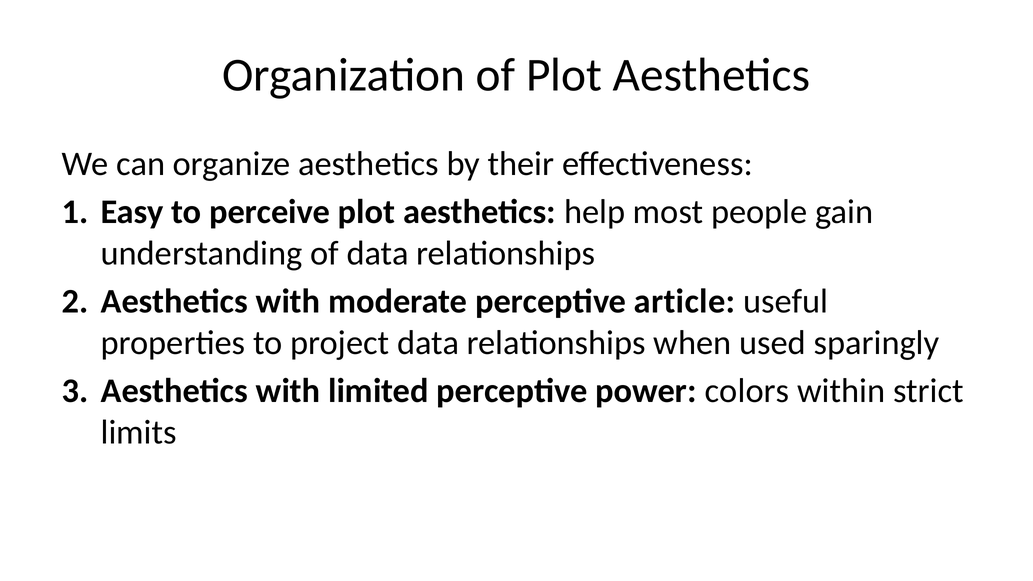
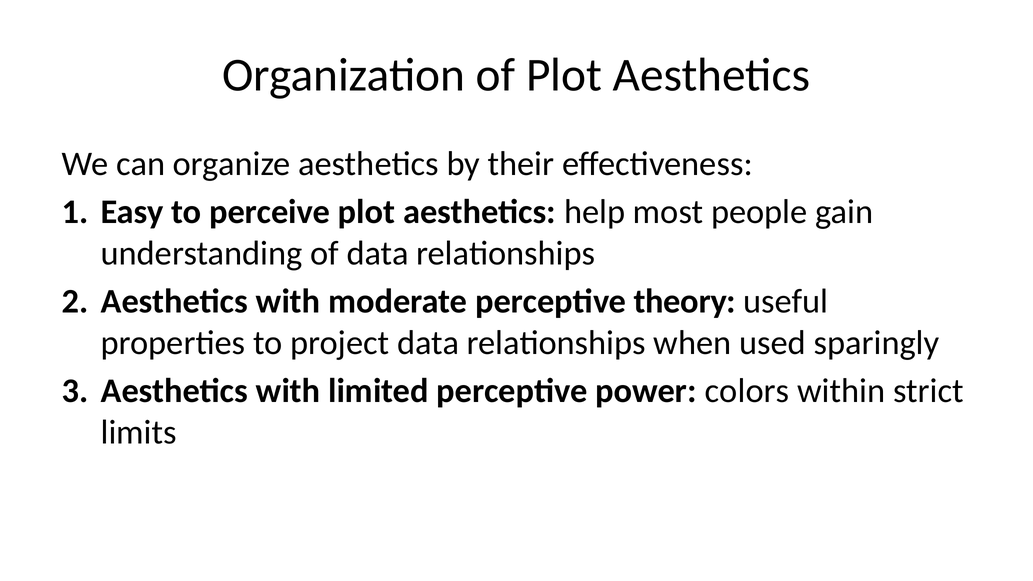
article: article -> theory (685, 302)
